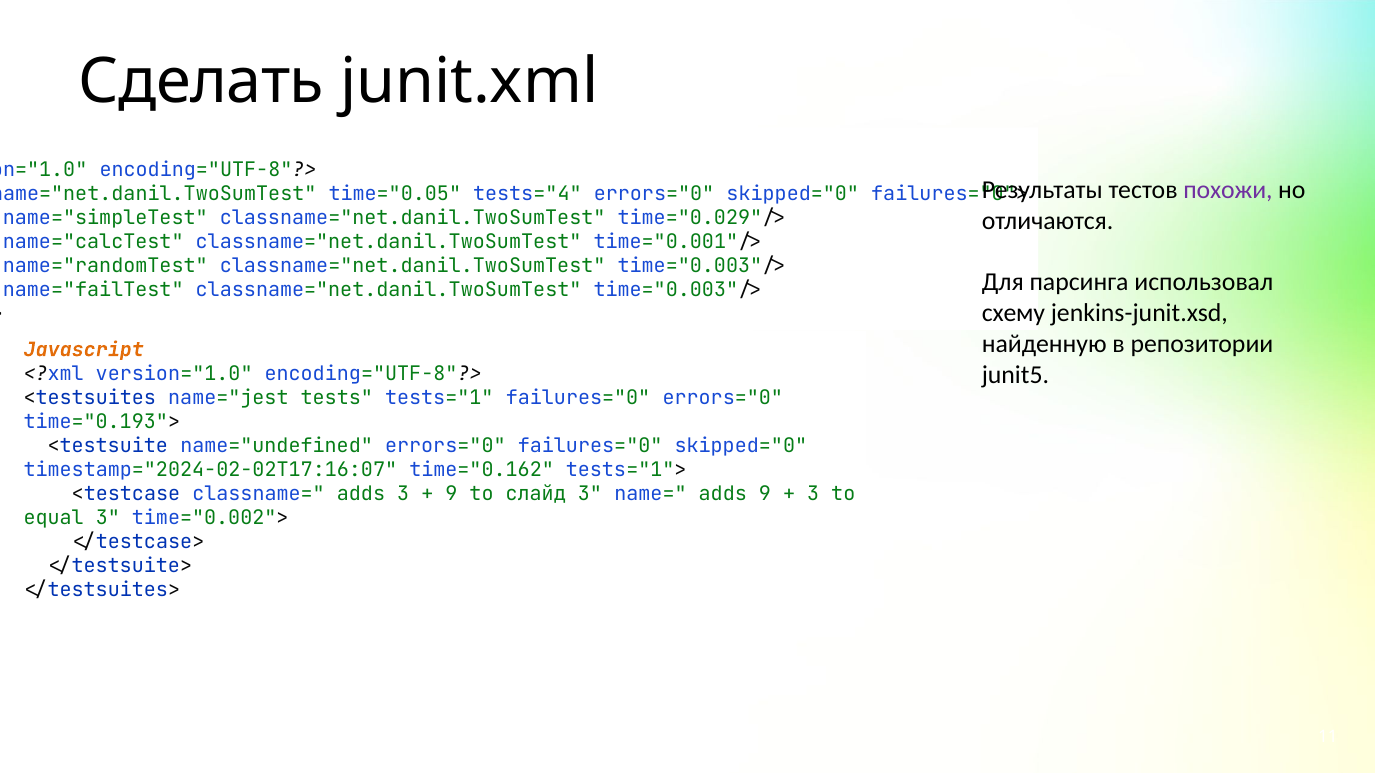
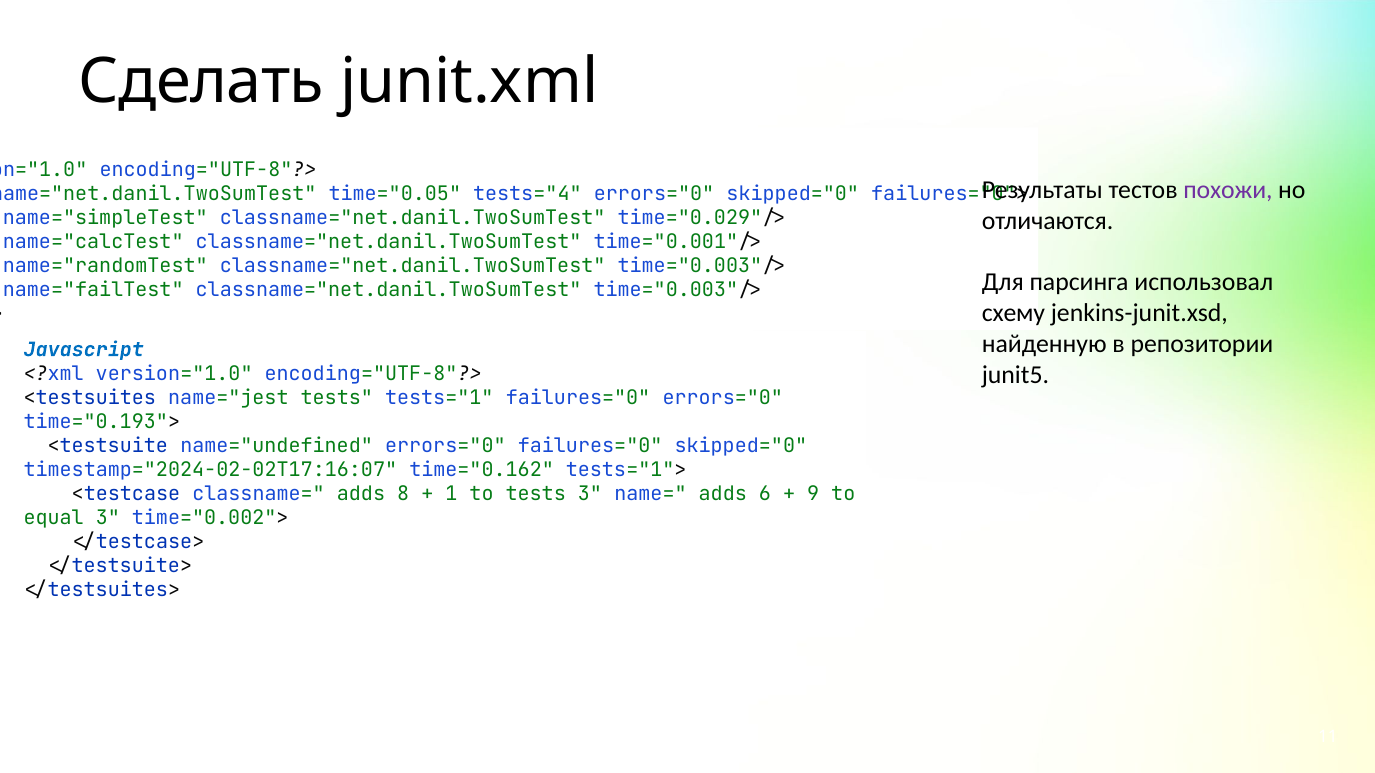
Javascript colour: orange -> blue (84, 350)
adds 3: 3 -> 8 (403, 494)
9: 9 -> 1 (451, 494)
to слайд: слайд -> tests (536, 494)
adds 9: 9 -> 6 (765, 494)
3: 3 -> 9 (813, 494)
